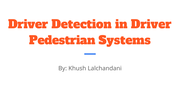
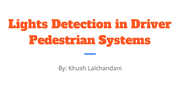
Driver: Driver -> Lights (28, 25)
